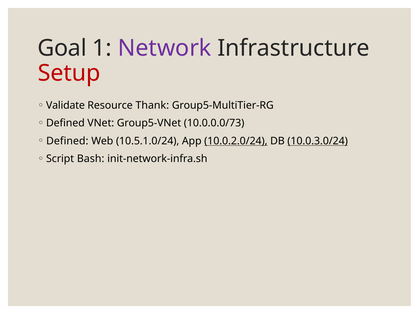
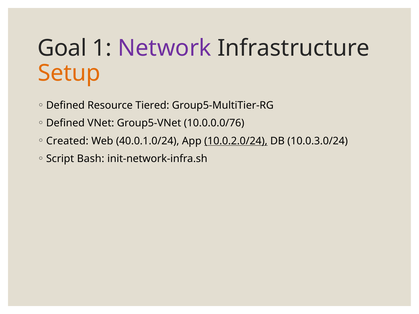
Setup colour: red -> orange (69, 73)
Validate: Validate -> Defined (65, 105)
Thank: Thank -> Tiered (152, 105)
10.0.0.0/73: 10.0.0.0/73 -> 10.0.0.0/76 (214, 123)
Defined: Defined -> Created (67, 141)
10.5.1.0/24: 10.5.1.0/24 -> 40.0.1.0/24 (148, 141)
10.0.3.0/24 underline: present -> none (318, 141)
